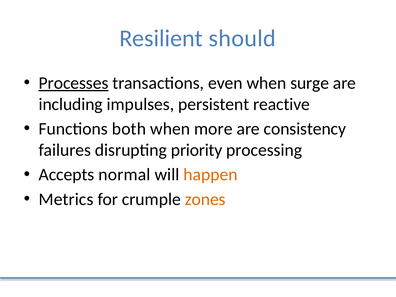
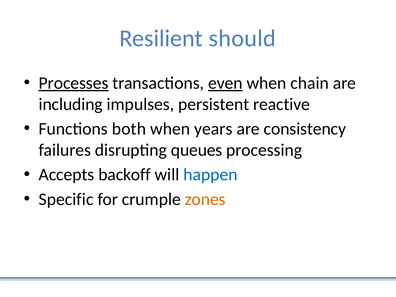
even underline: none -> present (225, 83)
surge: surge -> chain (310, 83)
more: more -> years (213, 129)
priority: priority -> queues (197, 150)
normal: normal -> backoff (125, 175)
happen colour: orange -> blue (210, 175)
Metrics: Metrics -> Specific (66, 199)
